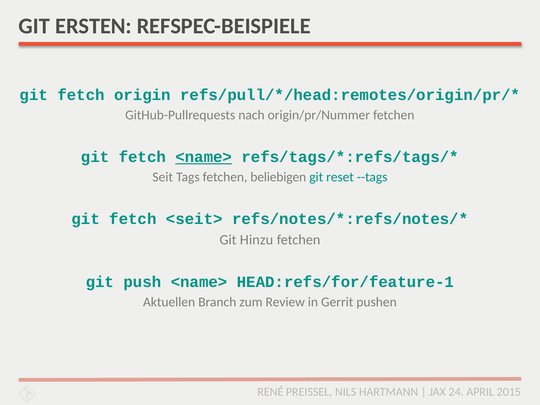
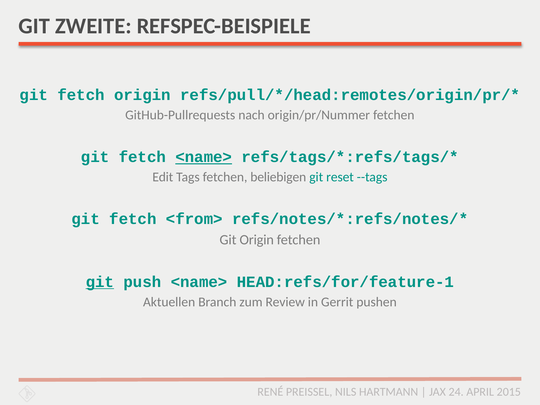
ERSTEN: ERSTEN -> ZWEITE (93, 26)
Seit: Seit -> Edit (163, 177)
<seit>: <seit> -> <from> (194, 219)
Git Hinzu: Hinzu -> Origin (257, 240)
git underline: none -> present (100, 282)
